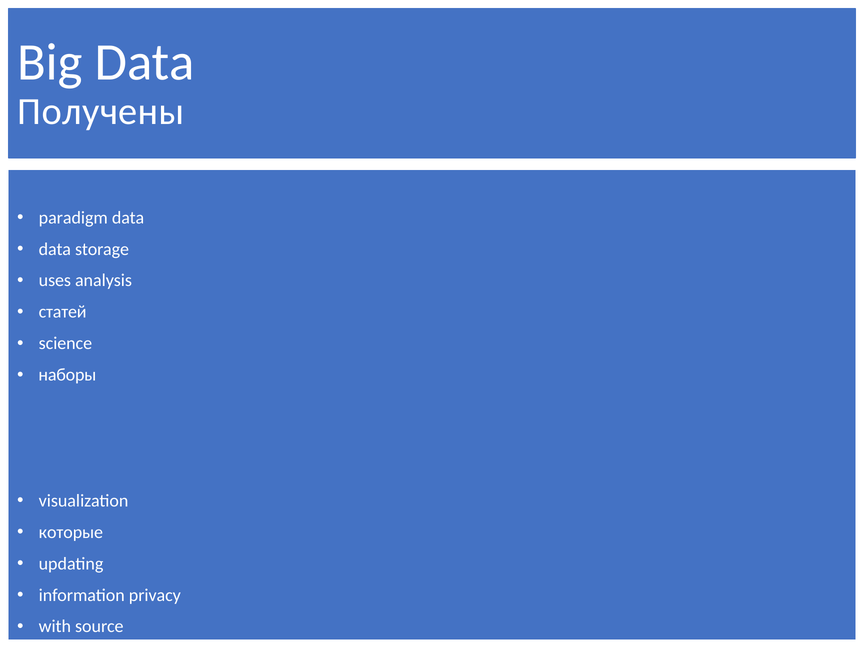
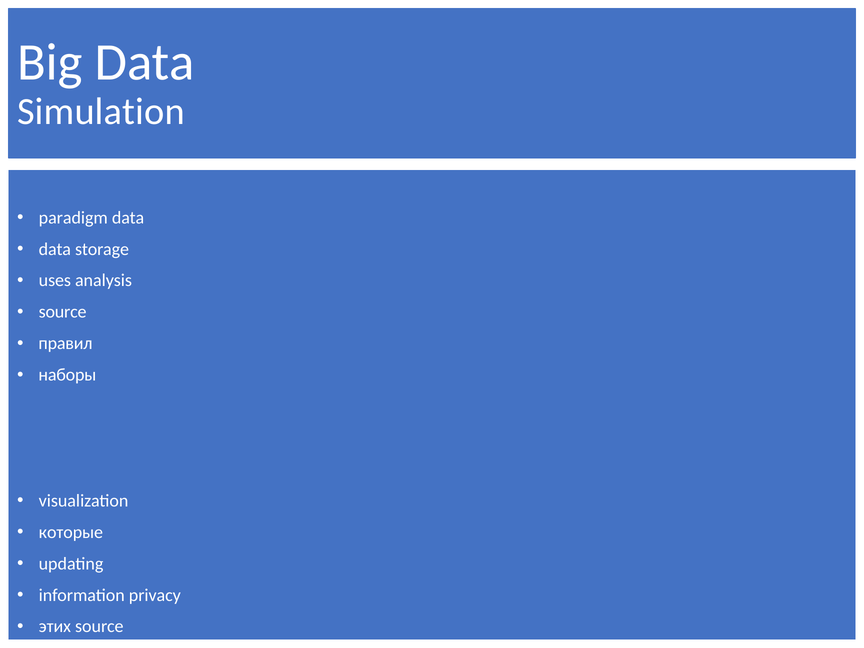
Получены: Получены -> Simulation (101, 112)
статей: статей -> source (63, 312)
science: science -> правил (65, 343)
with: with -> этих (55, 627)
